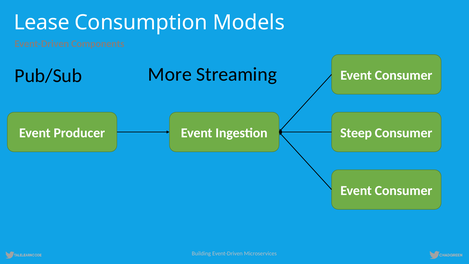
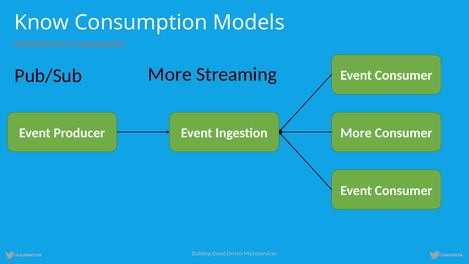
Lease: Lease -> Know (42, 22)
Steep: Steep -> More (356, 133)
